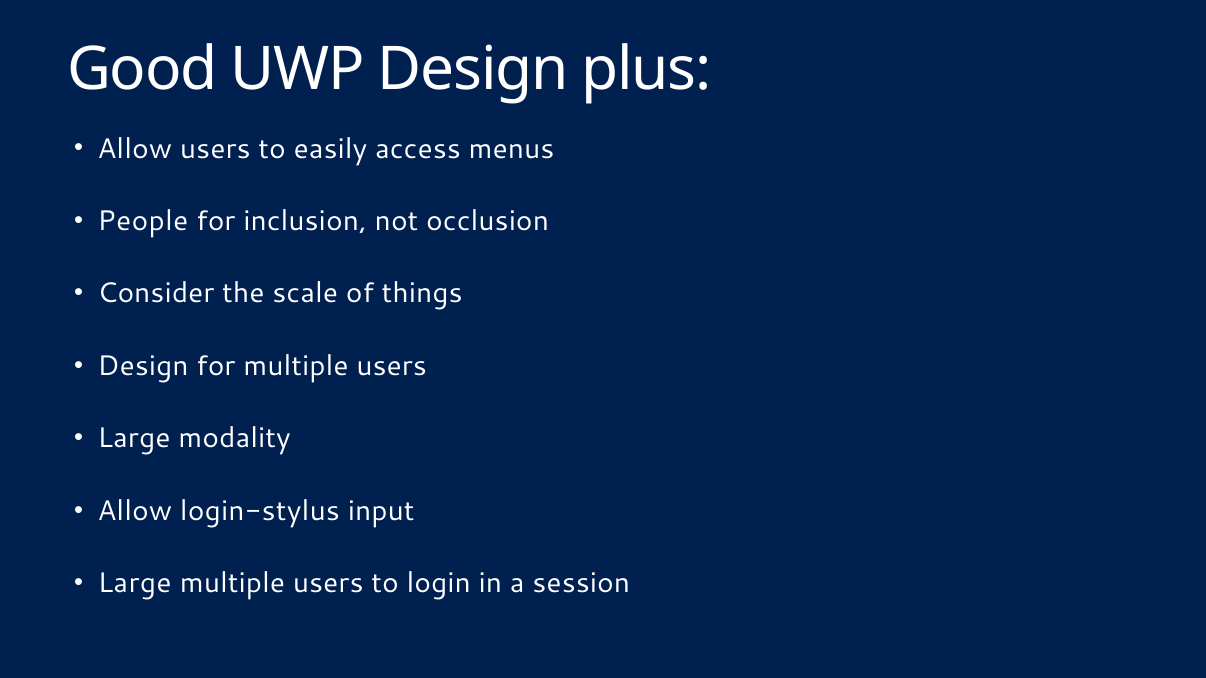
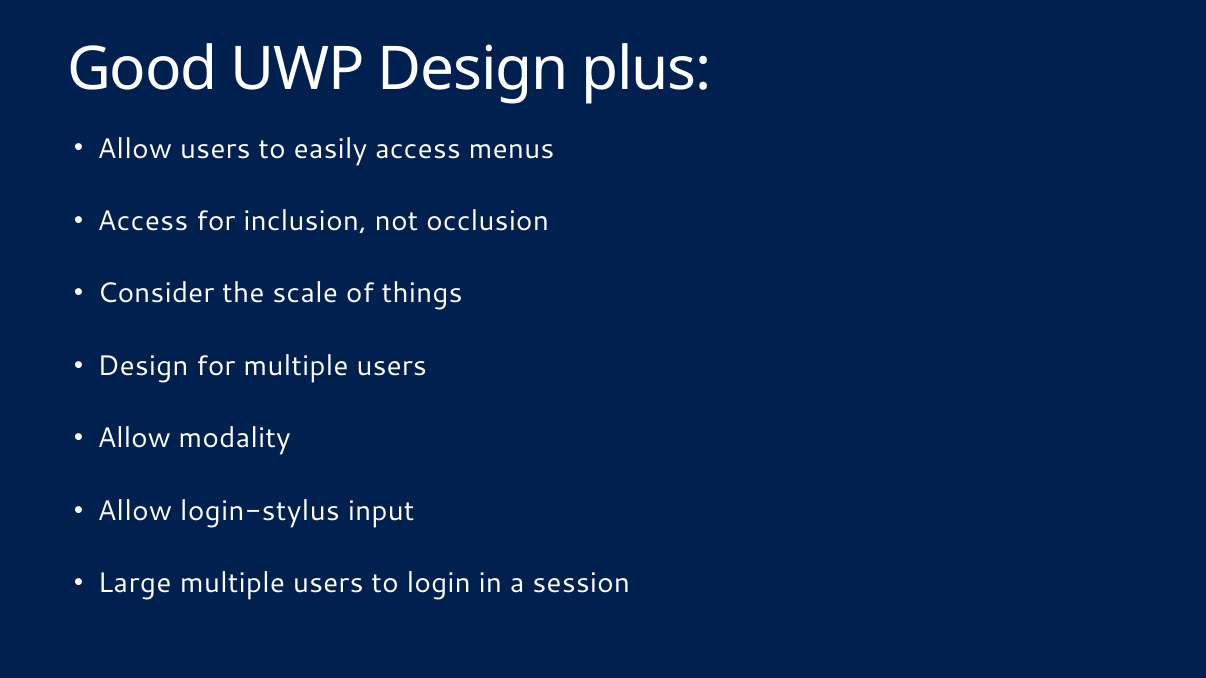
People: People -> Access (143, 221)
Large: Large -> Allow (134, 439)
